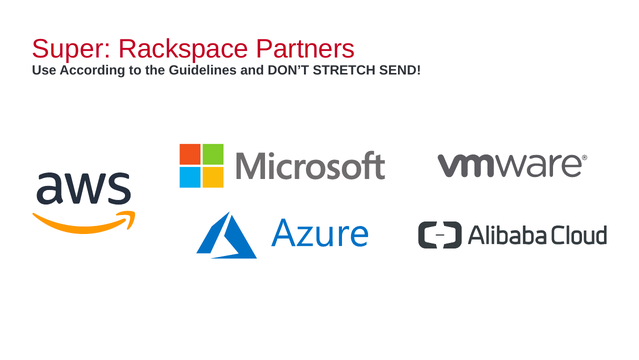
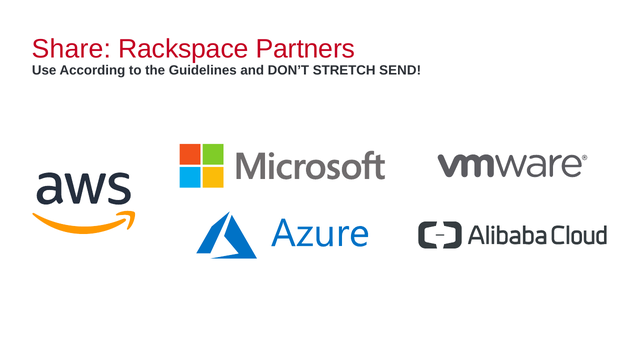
Super: Super -> Share (71, 49)
